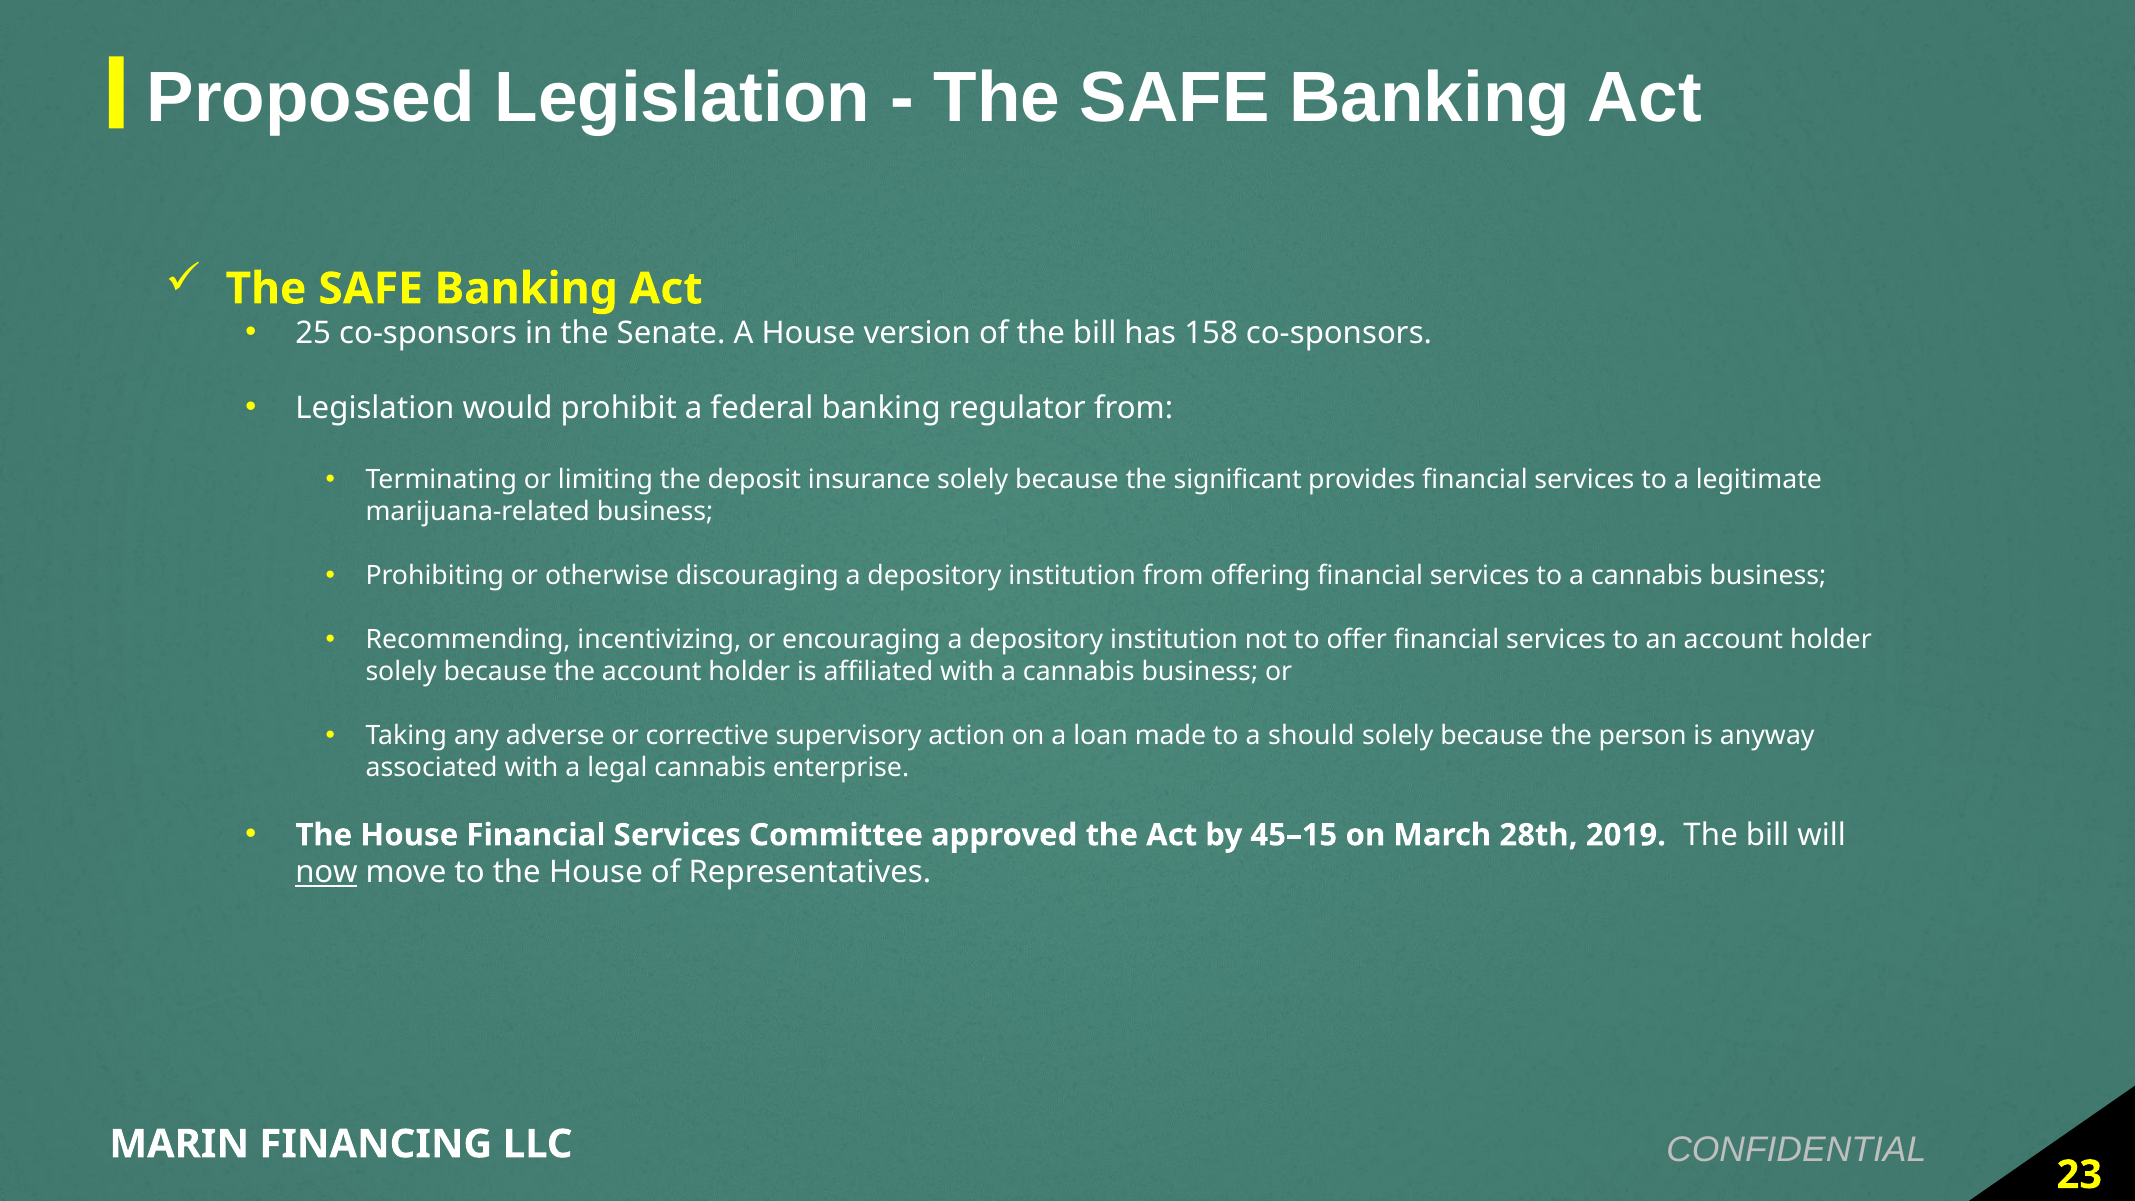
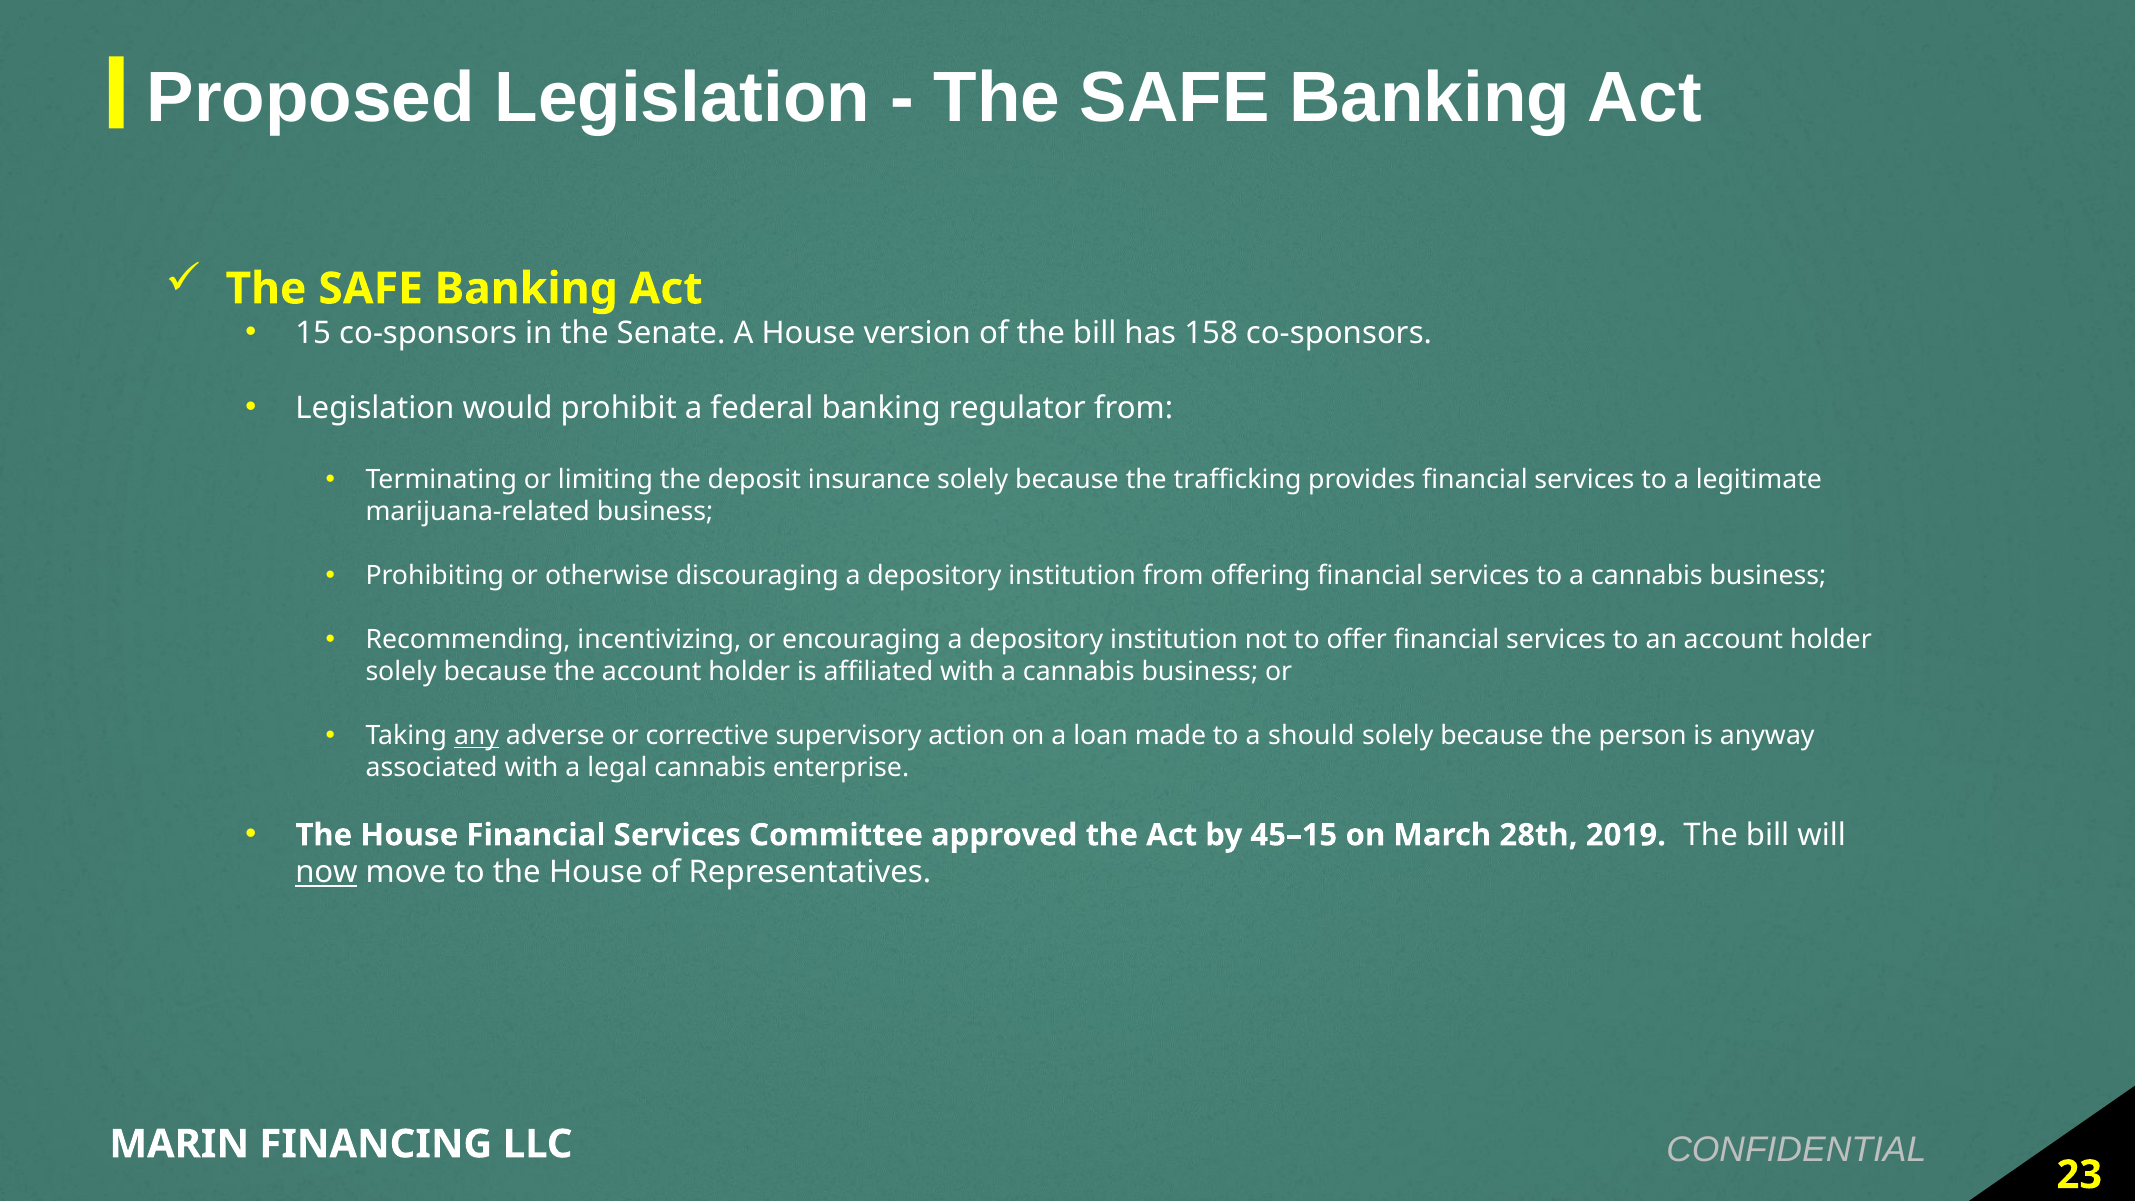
25: 25 -> 15 (313, 333)
significant: significant -> trafficking (1238, 480)
any underline: none -> present (477, 736)
